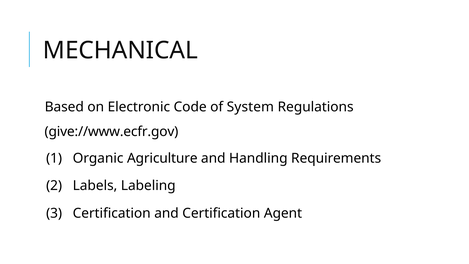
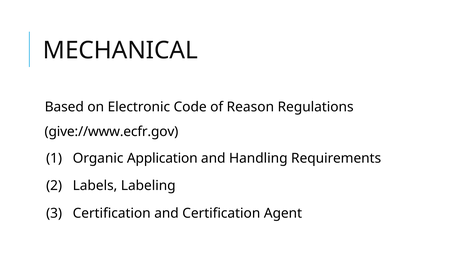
System: System -> Reason (250, 107)
Agriculture: Agriculture -> Application (162, 158)
